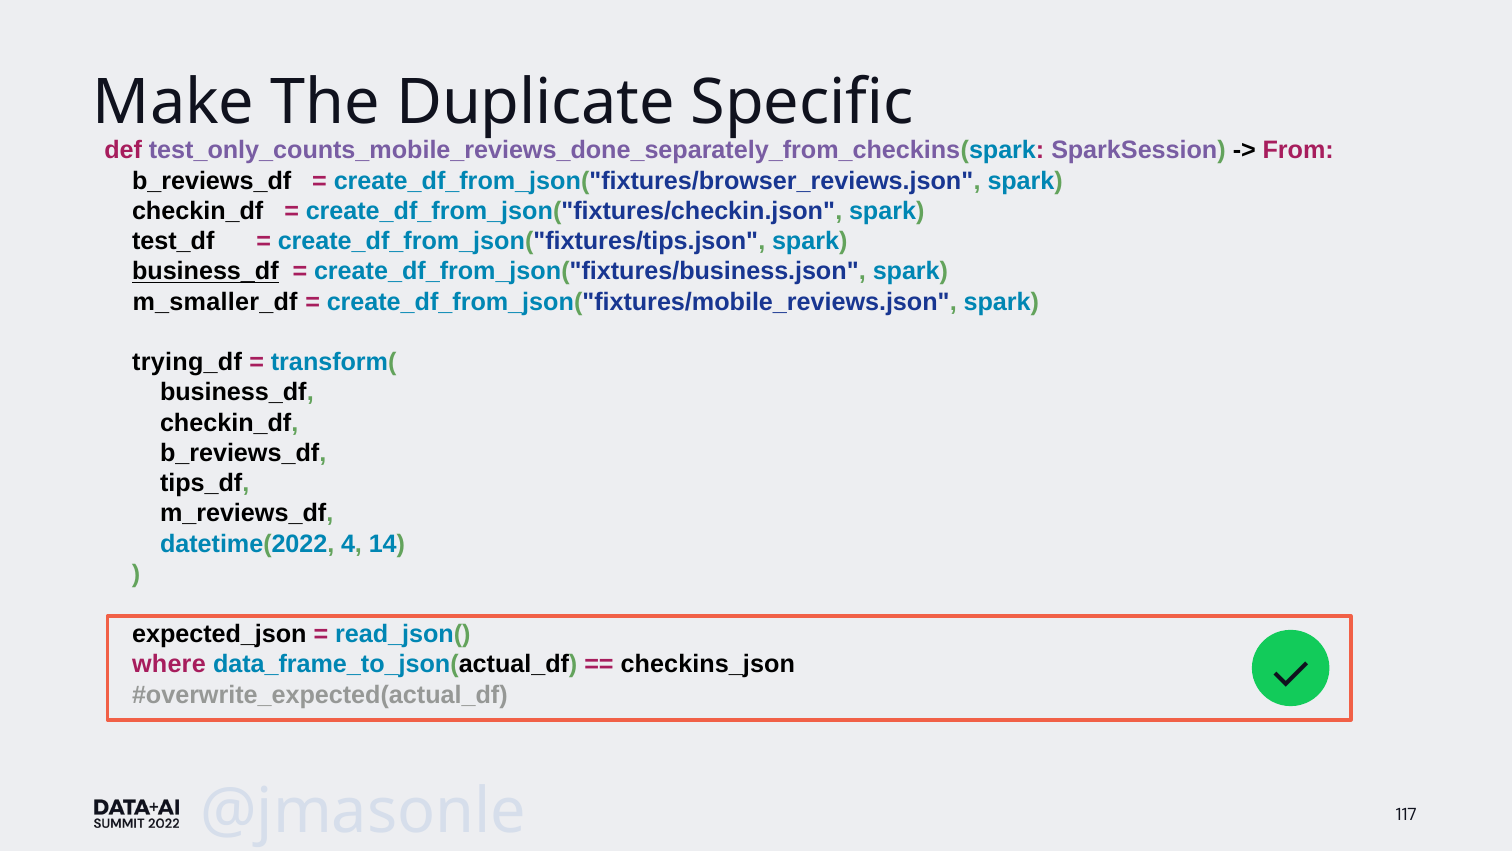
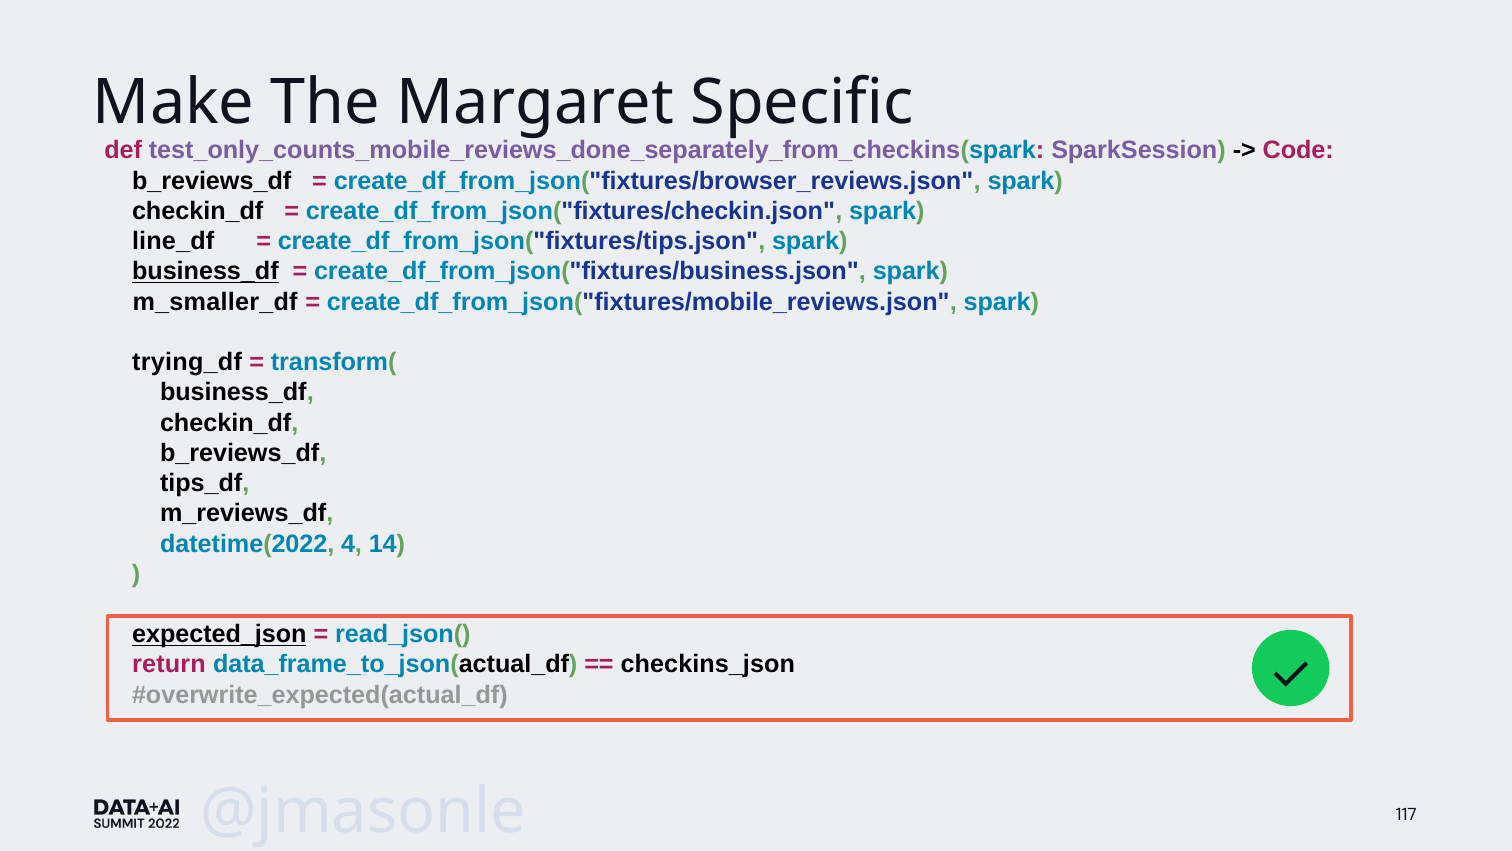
Duplicate: Duplicate -> Margaret (535, 102)
From: From -> Code (1298, 150)
test_df: test_df -> line_df (173, 241)
expected_json underline: none -> present (219, 634)
where: where -> return (169, 664)
